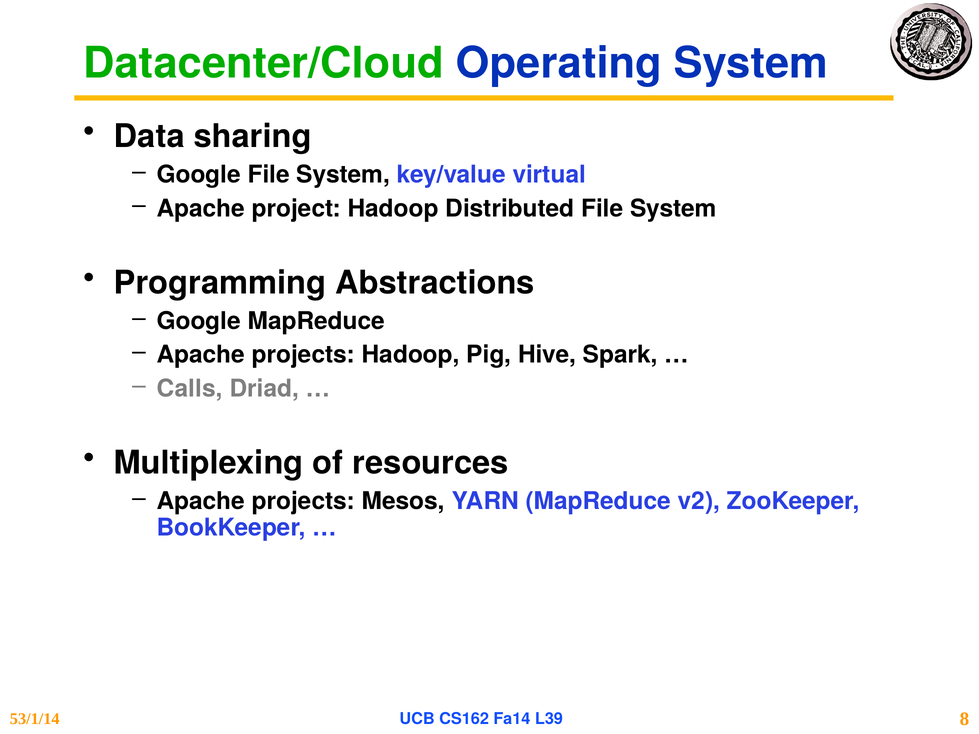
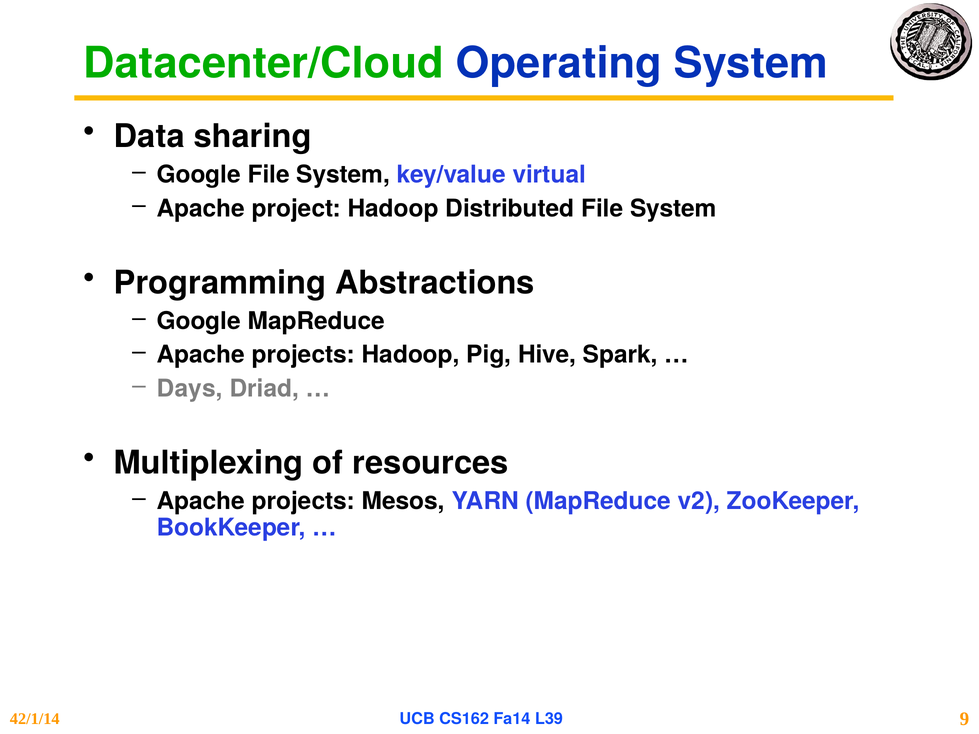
Calls: Calls -> Days (190, 389)
53/1/14: 53/1/14 -> 42/1/14 (35, 719)
8: 8 -> 9 (964, 719)
